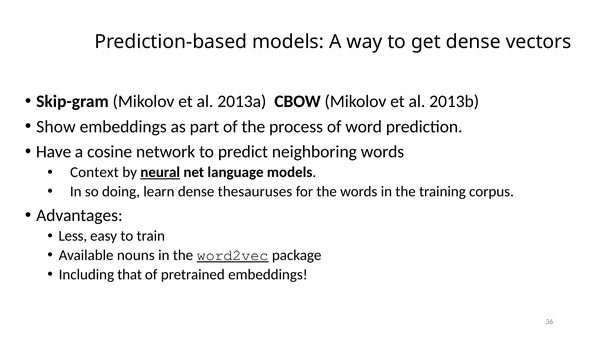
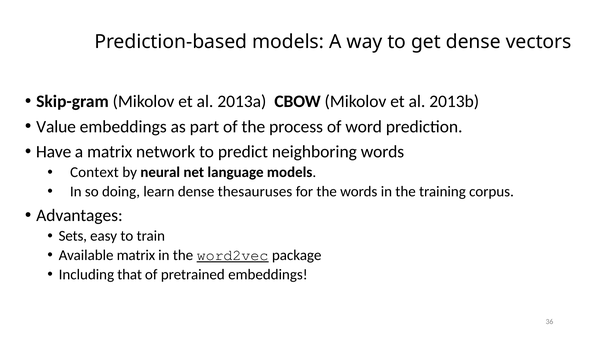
Show: Show -> Value (56, 127)
a cosine: cosine -> matrix (110, 152)
neural underline: present -> none (160, 172)
Less: Less -> Sets (73, 236)
Available nouns: nouns -> matrix (136, 255)
